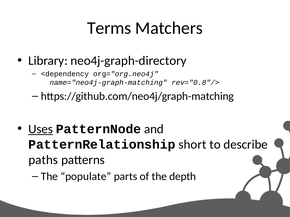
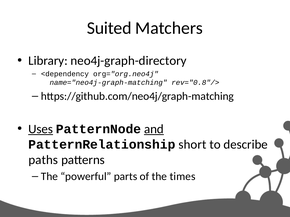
Terms: Terms -> Suited (109, 28)
and underline: none -> present (154, 129)
populate: populate -> powerful (86, 177)
depth: depth -> times (183, 177)
